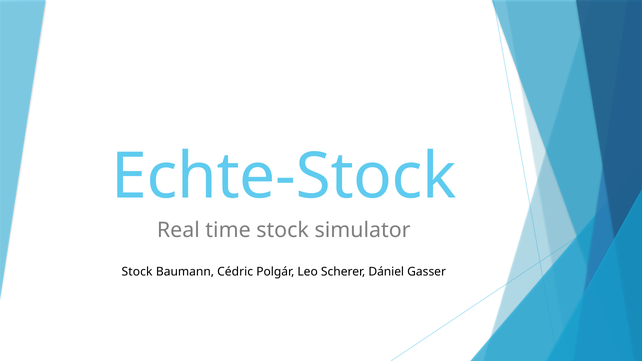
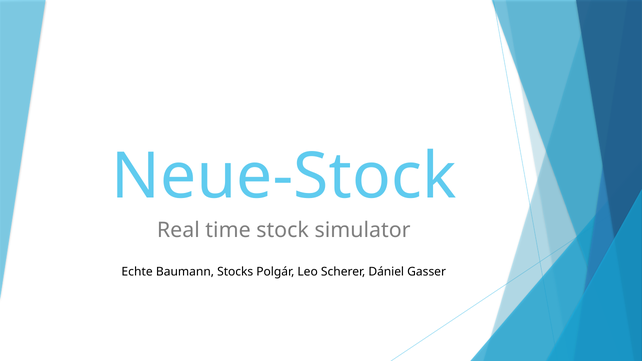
Echte-Stock: Echte-Stock -> Neue-Stock (284, 177)
Stock: Stock -> Echte (137, 272)
Cédric: Cédric -> Stocks (235, 272)
